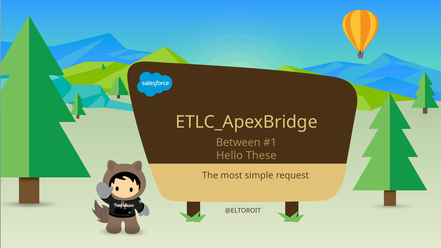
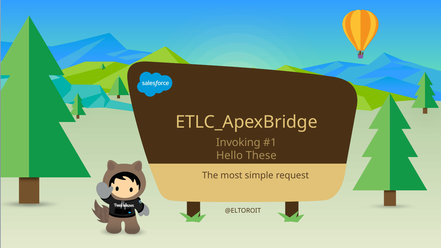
Between: Between -> Invoking (238, 142)
